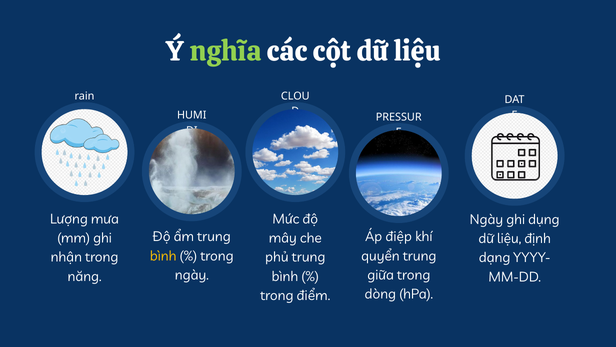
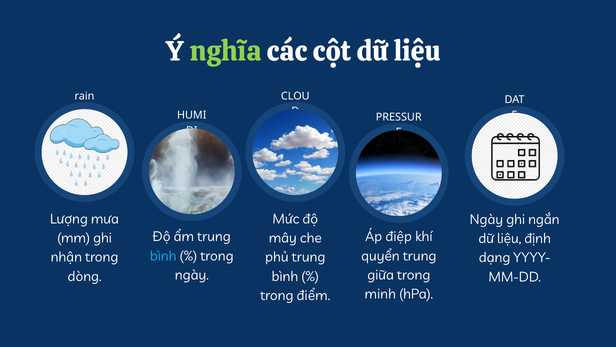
dụng: dụng -> ngắn (544, 219)
bình colour: yellow -> light blue (163, 256)
năng: năng -> dòng (85, 276)
dòng: dòng -> minh (380, 294)
